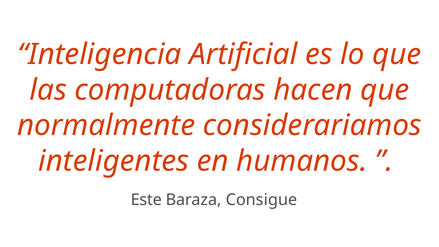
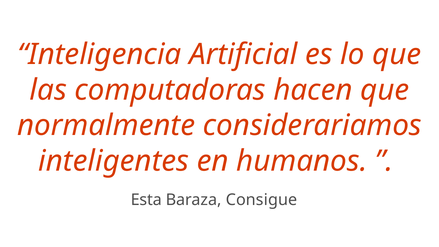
Este: Este -> Esta (146, 200)
